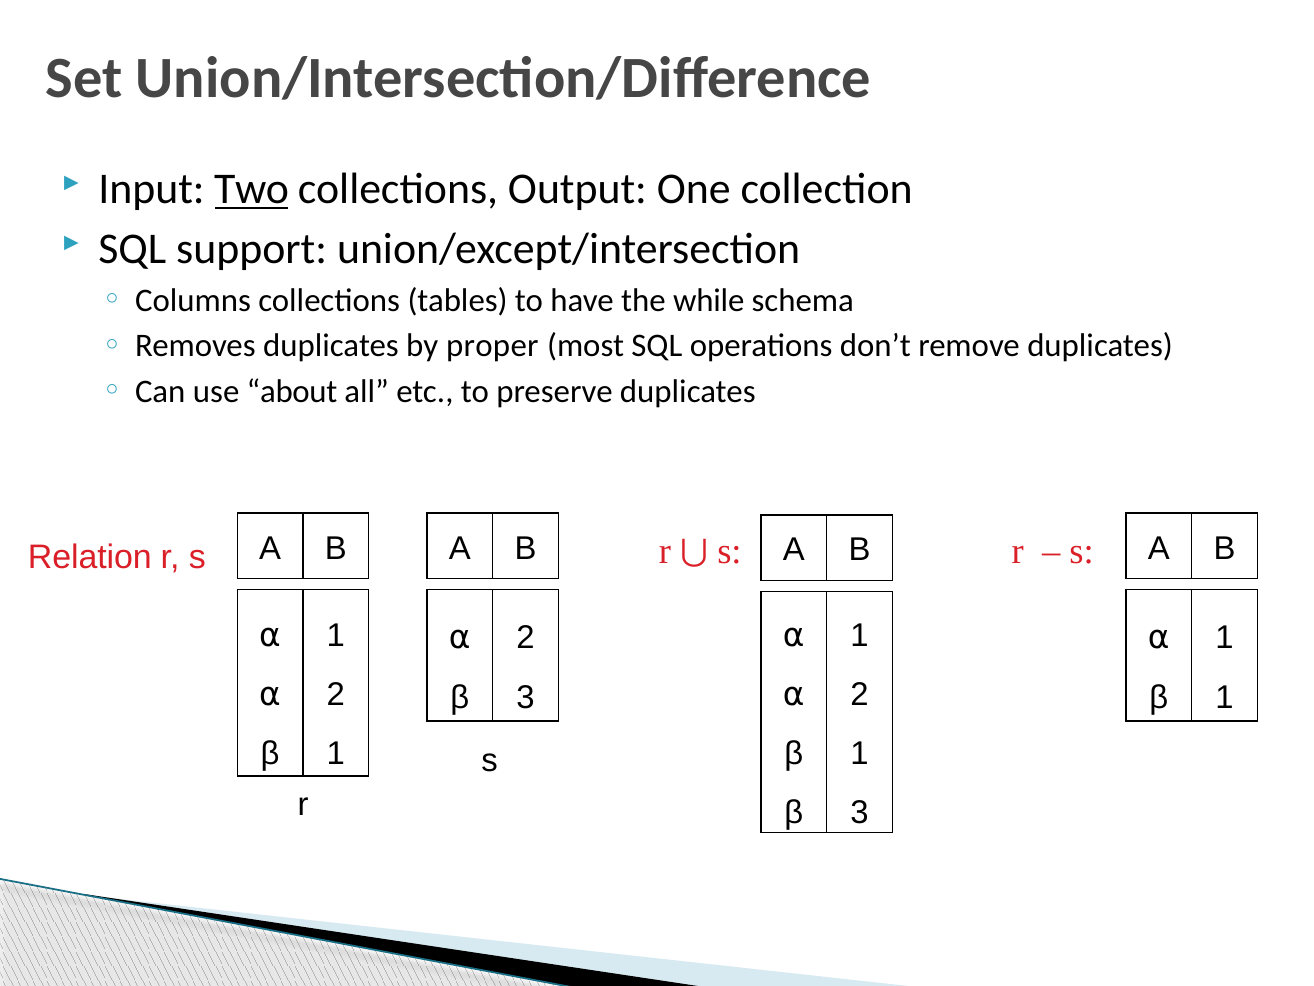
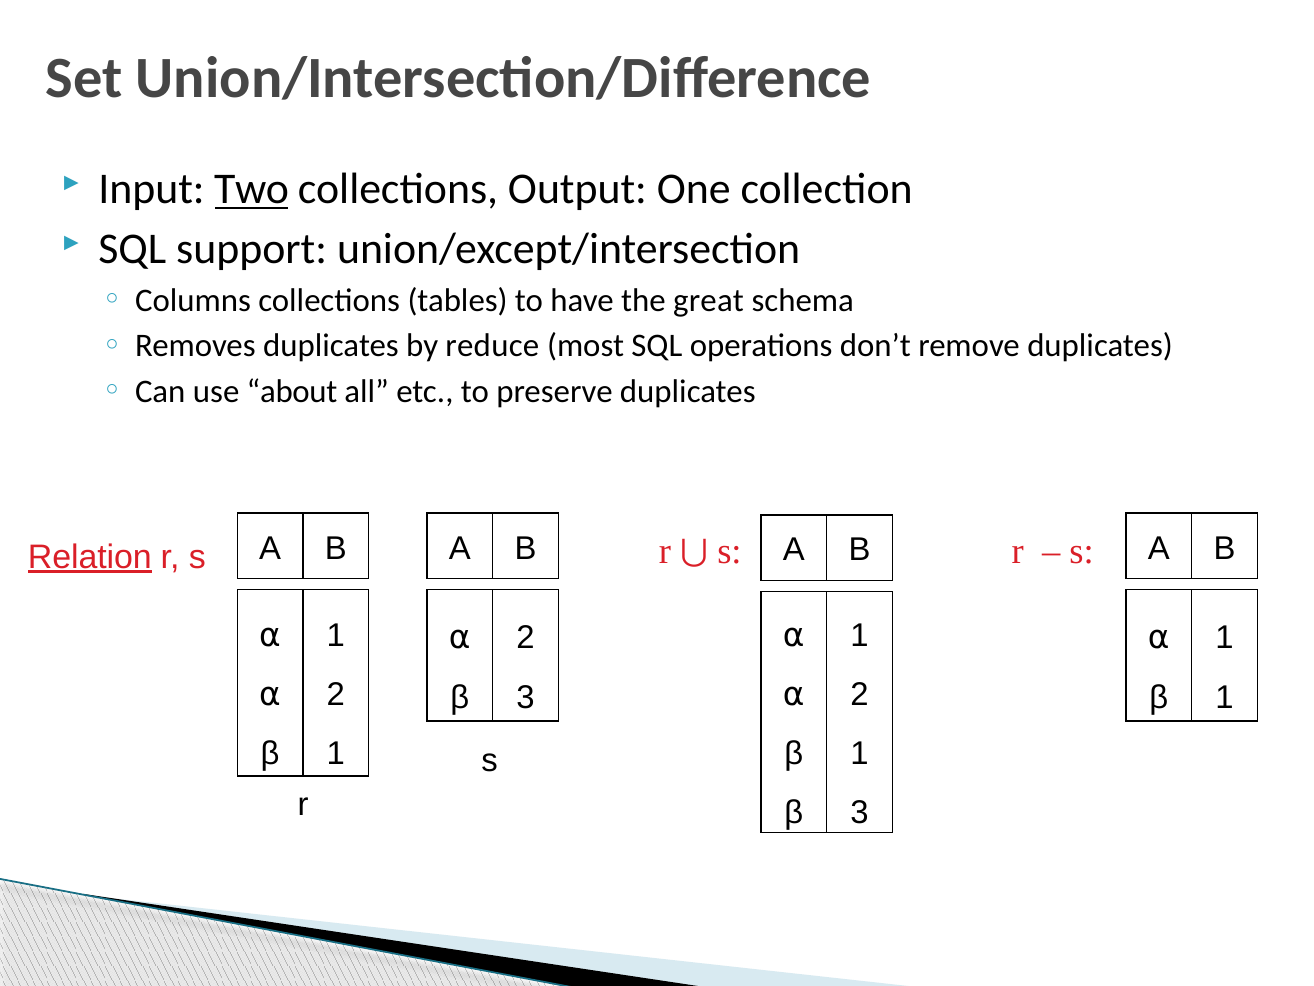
while: while -> great (709, 300)
proper: proper -> reduce (492, 346)
Relation underline: none -> present (90, 557)
